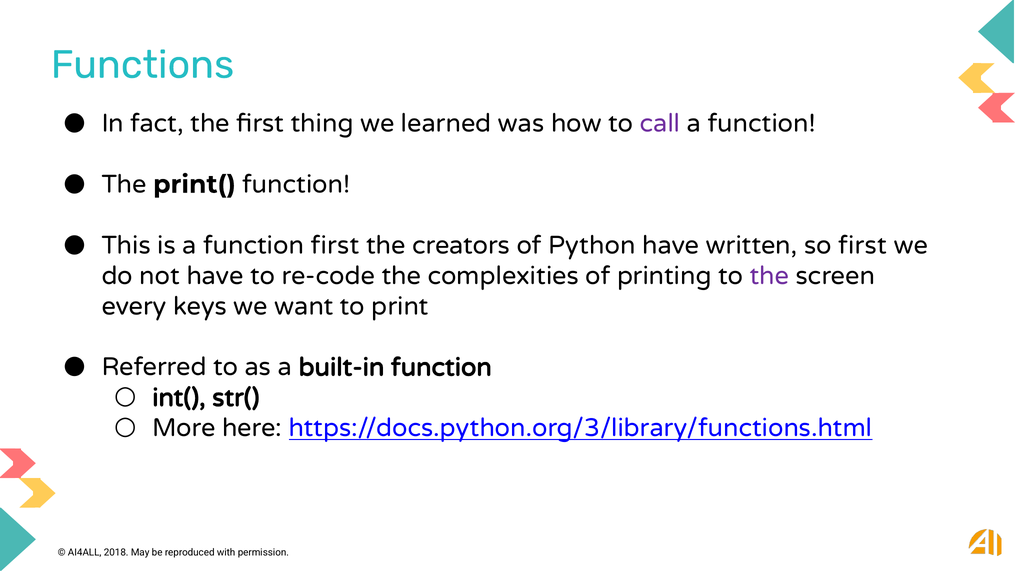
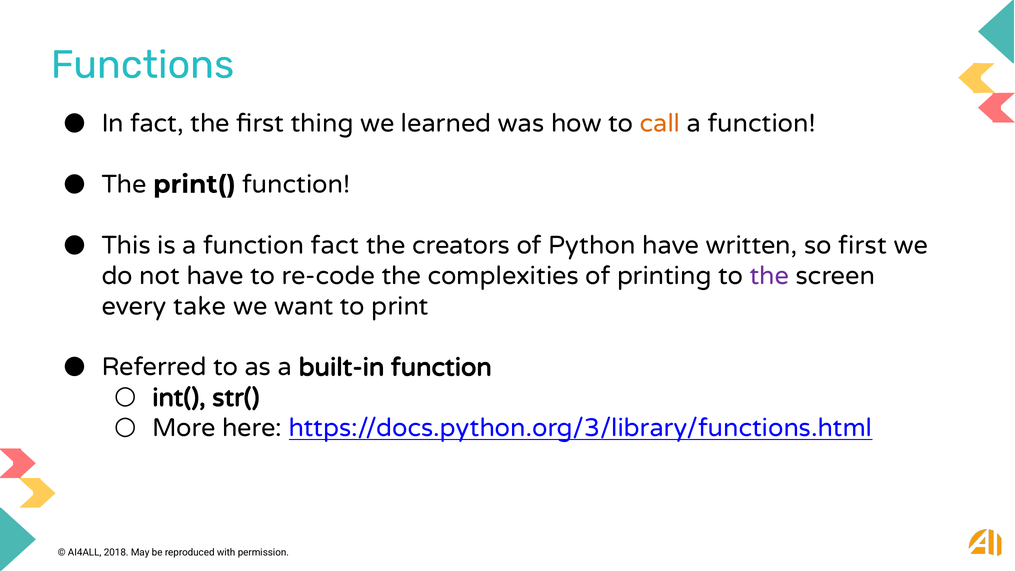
call colour: purple -> orange (660, 123)
function first: first -> fact (335, 245)
keys: keys -> take (200, 306)
